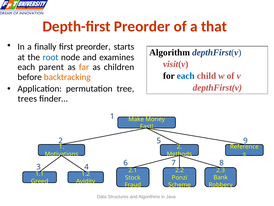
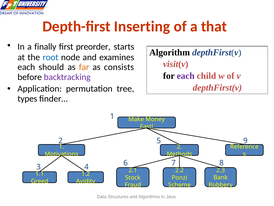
Depth-first Preorder: Preorder -> Inserting (142, 26)
parent: parent -> should (51, 67)
children: children -> consists (119, 67)
each colour: blue -> purple (186, 76)
backtracking colour: orange -> purple (67, 77)
trees: trees -> types (27, 98)
